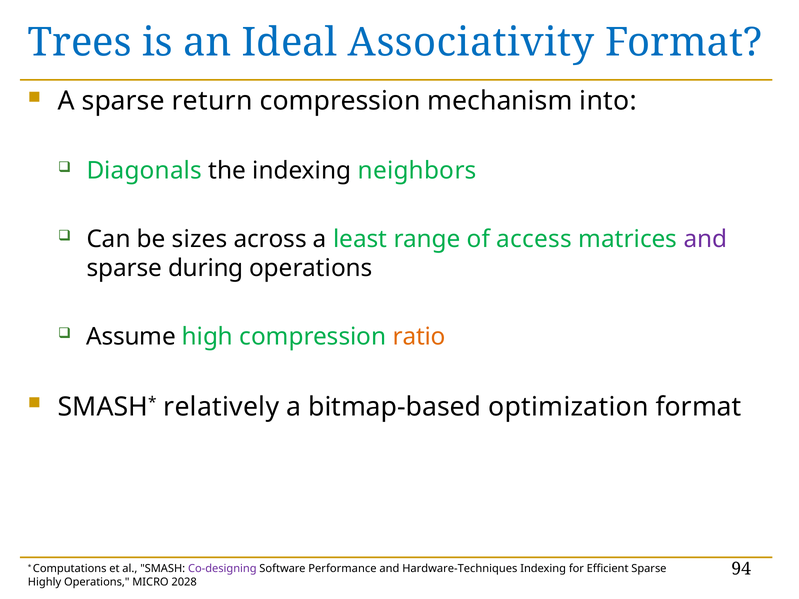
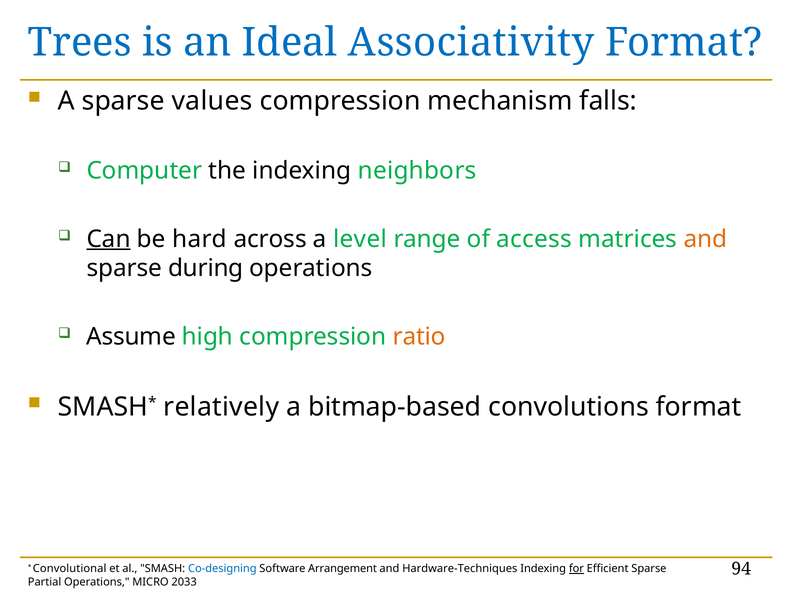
return: return -> values (212, 101)
into: into -> falls (608, 101)
Diagonals: Diagonals -> Computer (144, 171)
Can underline: none -> present (109, 239)
sizes: sizes -> hard (200, 239)
least: least -> level (360, 239)
and colour: purple -> orange (705, 239)
optimization: optimization -> convolutions (569, 407)
Computations: Computations -> Convolutional (70, 569)
Co-designing colour: purple -> blue (222, 569)
Performance: Performance -> Arrangement (343, 569)
for underline: none -> present (576, 569)
Highly: Highly -> Partial (45, 582)
2028: 2028 -> 2033 (184, 582)
